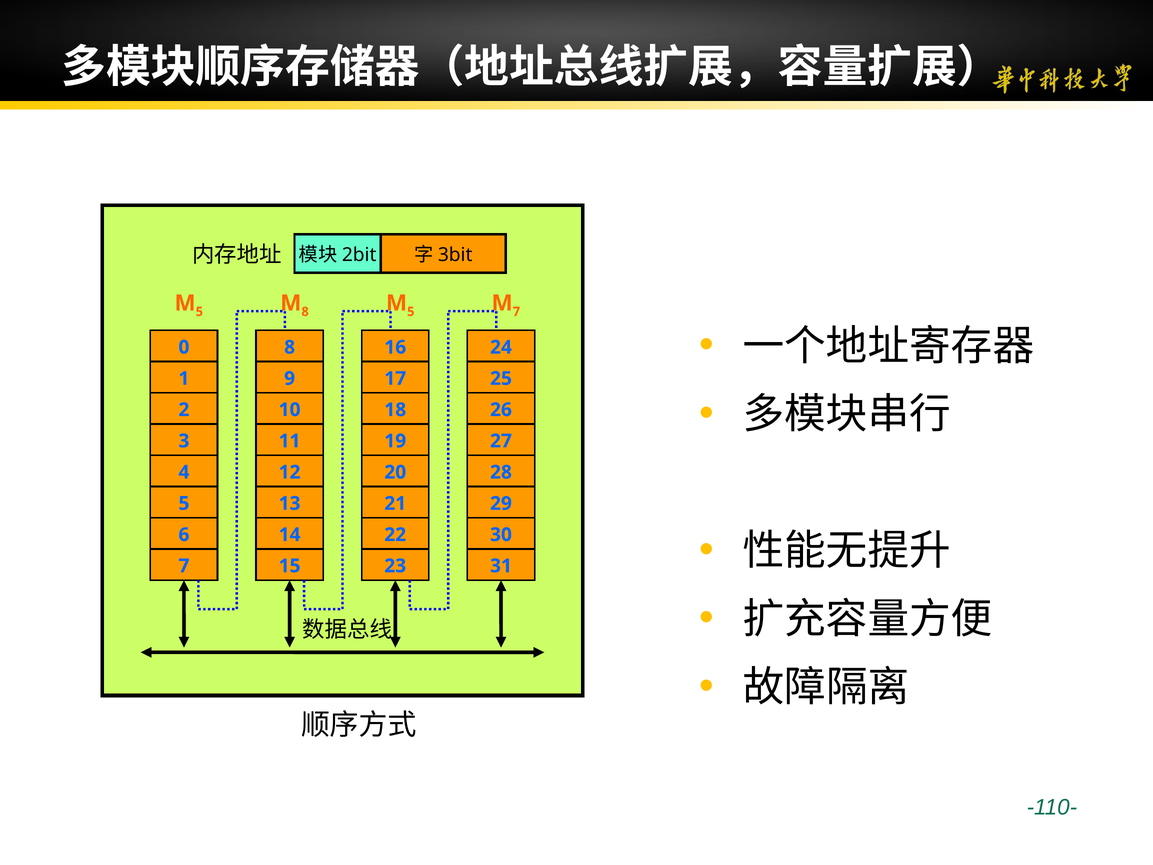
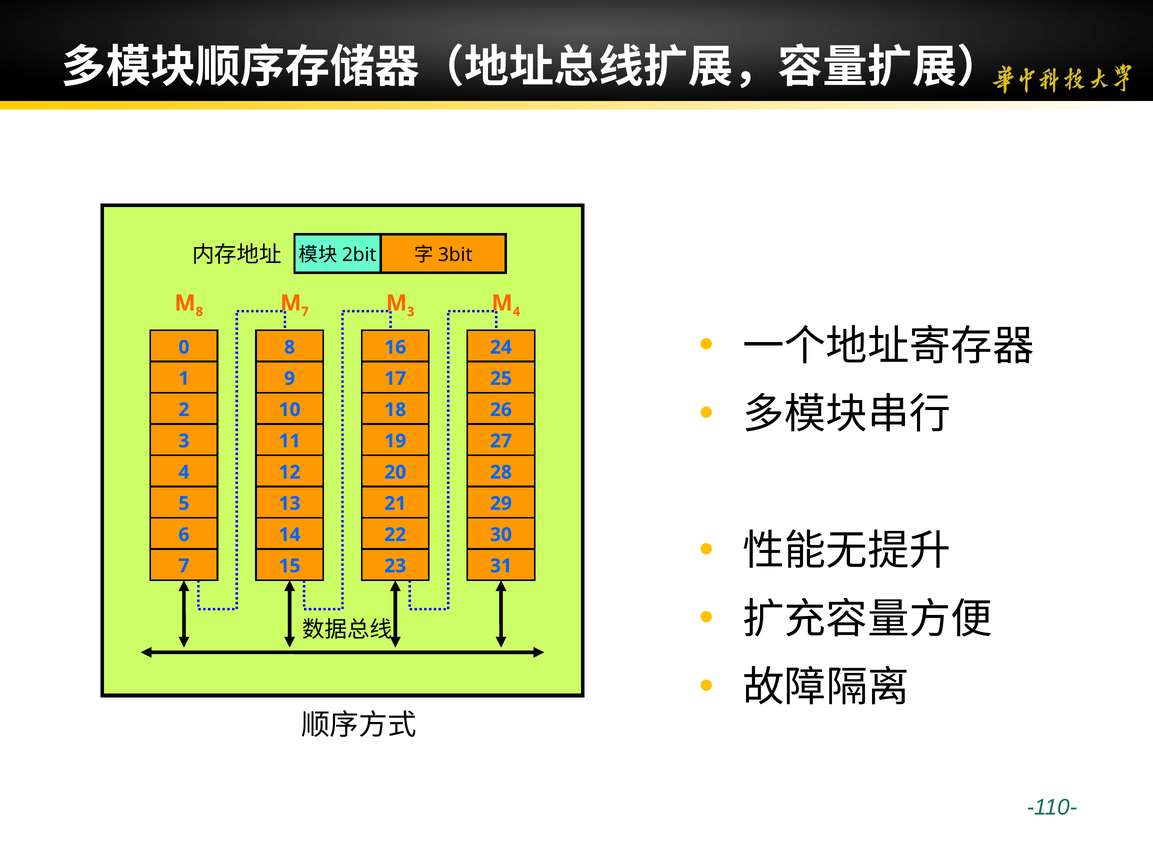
5: 5 -> 8 (199, 312)
8: 8 -> 7 (305, 312)
5: 5 -> 3 (411, 312)
7: 7 -> 4 (516, 312)
